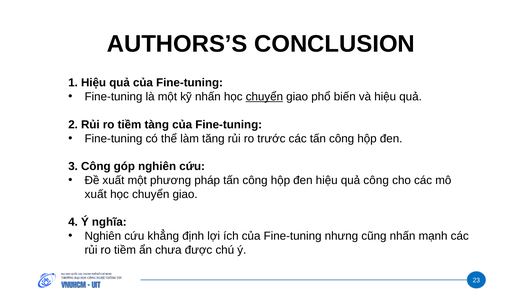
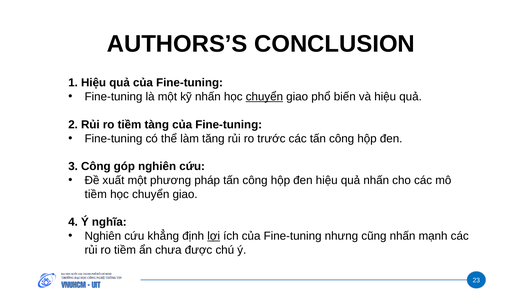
quả công: công -> nhấn (376, 180)
xuất: xuất -> tiềm (96, 194)
lợi underline: none -> present (214, 236)
